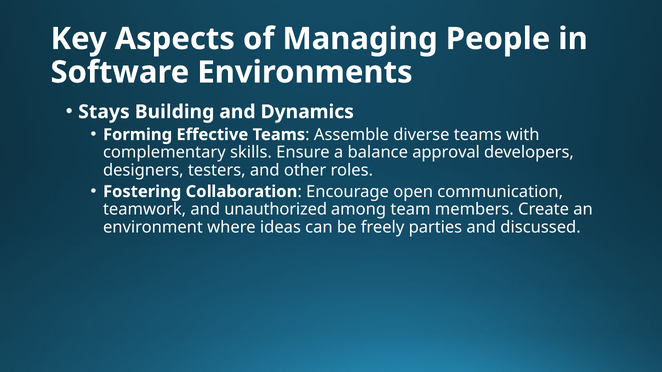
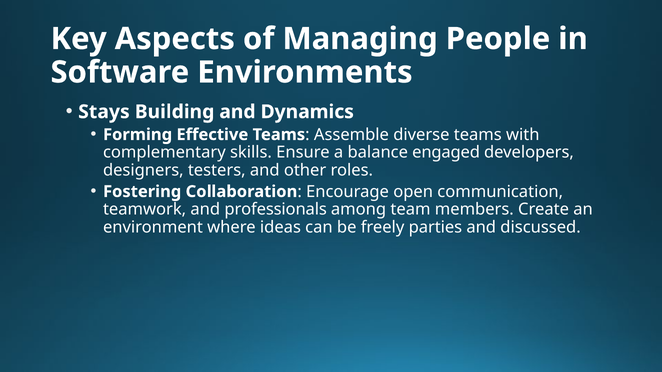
approval: approval -> engaged (446, 153)
unauthorized: unauthorized -> professionals (276, 210)
